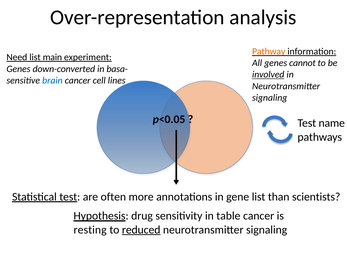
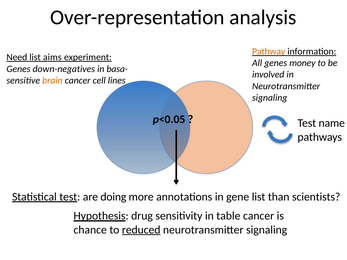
main: main -> aims (52, 57)
cannot: cannot -> money (302, 63)
down-converted: down-converted -> down-negatives (64, 69)
involved underline: present -> none (268, 75)
brain colour: blue -> orange (52, 80)
often: often -> doing (113, 197)
resting: resting -> chance (90, 230)
